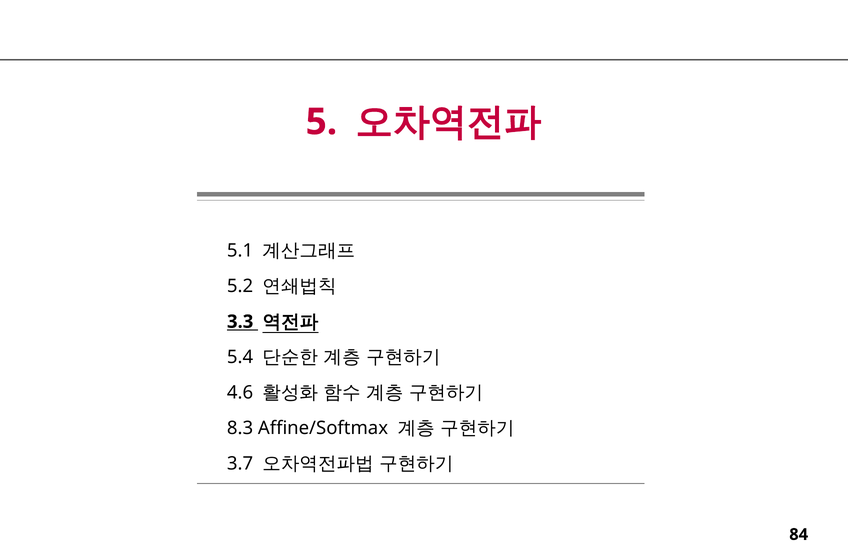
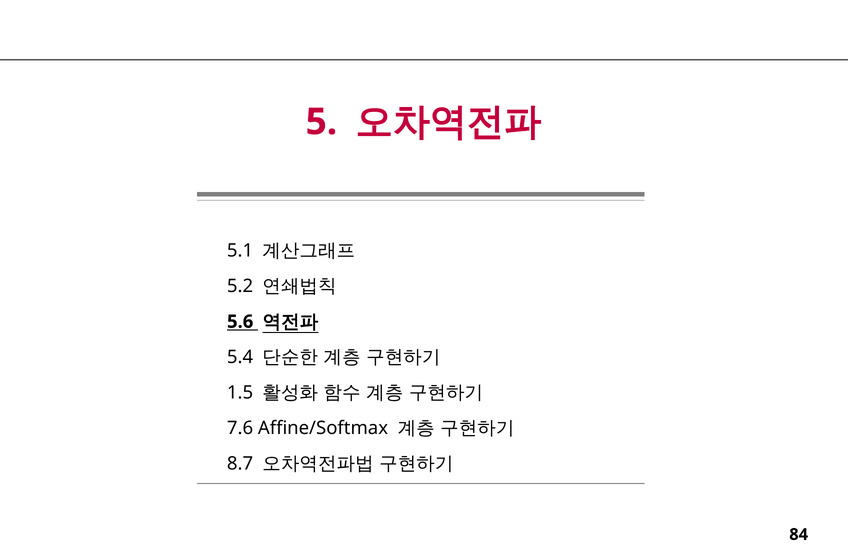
3.3: 3.3 -> 5.6 (240, 322)
4.6: 4.6 -> 1.5 (240, 393)
8.3: 8.3 -> 7.6 (240, 428)
3.7: 3.7 -> 8.7 (240, 464)
